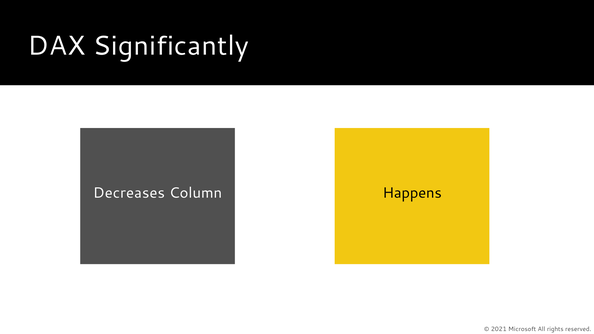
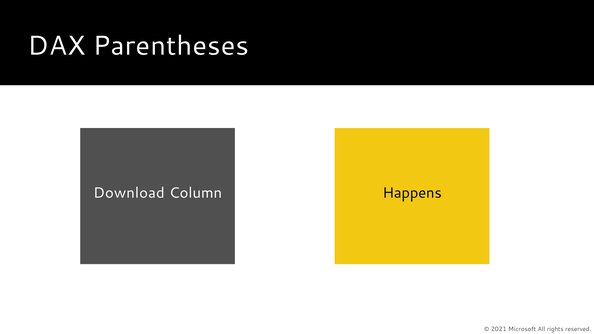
Significantly: Significantly -> Parentheses (171, 46)
Decreases: Decreases -> Download (129, 193)
